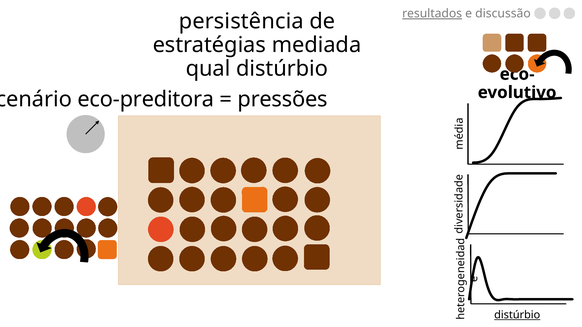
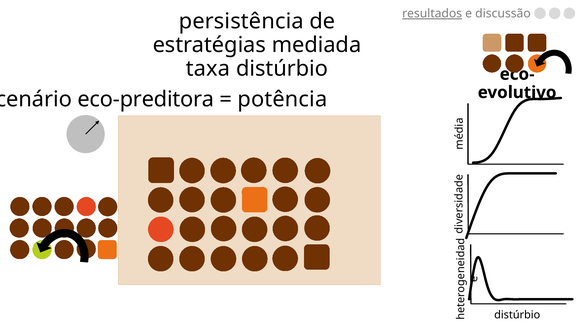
qual: qual -> taxa (208, 69)
pressões: pressões -> potência (282, 99)
distúrbio underline: present -> none (517, 315)
